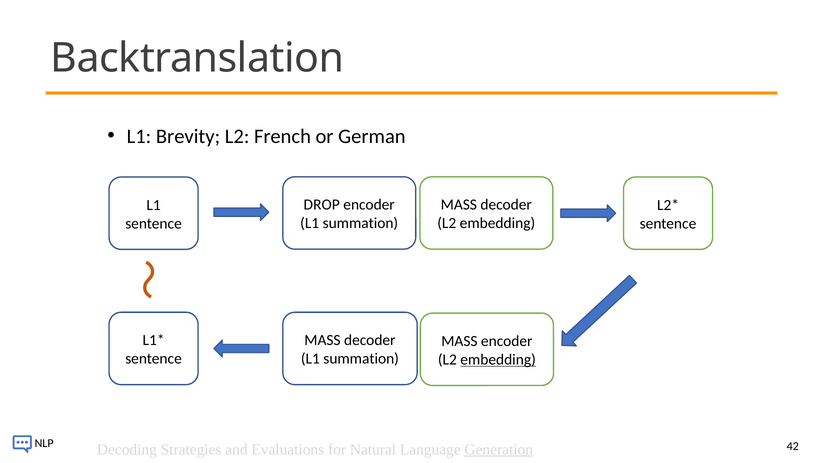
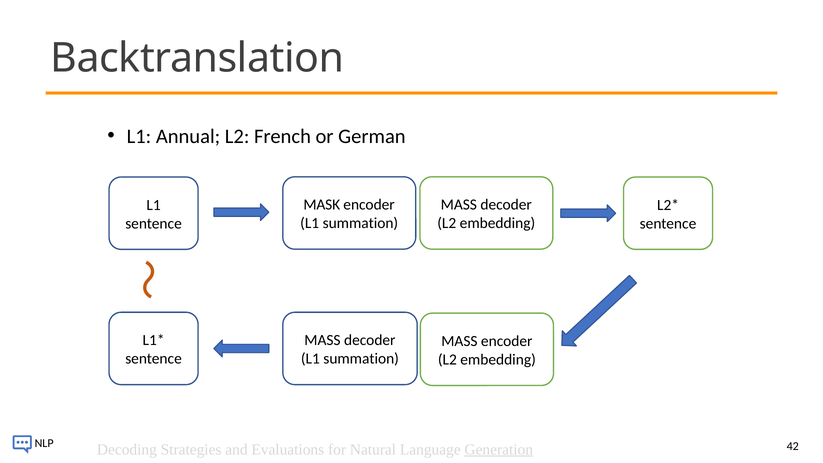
Brevity: Brevity -> Annual (188, 136)
DROP: DROP -> MASK (322, 205)
embedding underline: present -> none (498, 360)
